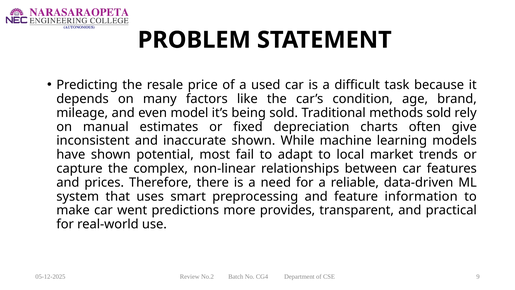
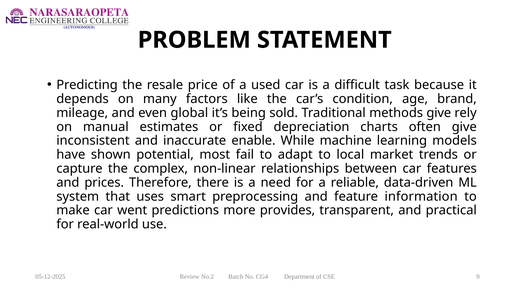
model: model -> global (189, 113)
methods sold: sold -> give (439, 113)
inaccurate shown: shown -> enable (253, 141)
